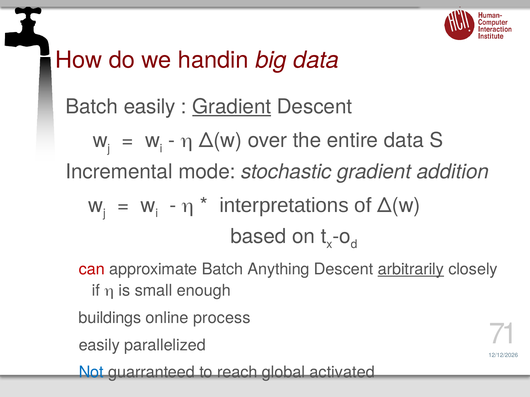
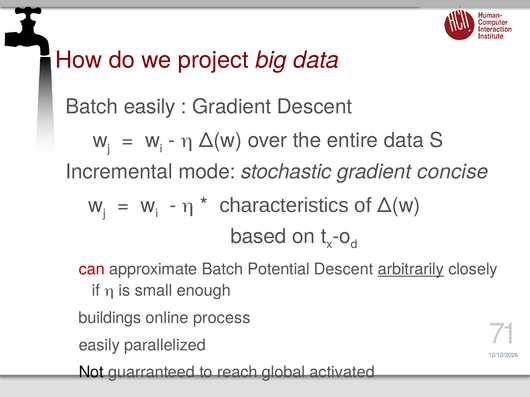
handin: handin -> project (213, 60)
Gradient underline: present -> none (232, 107)
addition: addition -> concise (453, 172)
interpretations: interpretations -> characteristics (284, 206)
Anything: Anything -> Potential (279, 270)
Not colour: blue -> black (91, 373)
